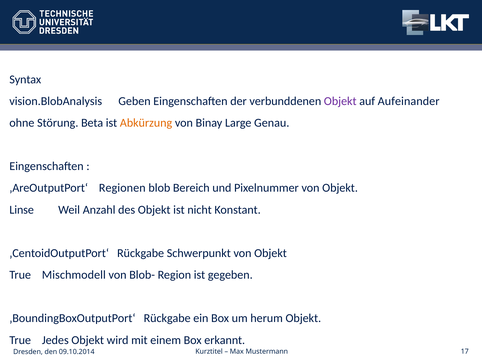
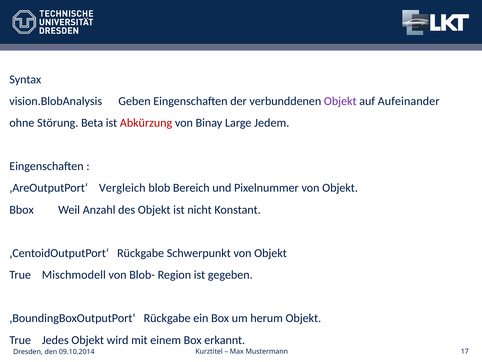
Abkürzung colour: orange -> red (146, 123)
Genau: Genau -> Jedem (272, 123)
Regionen: Regionen -> Vergleich (122, 188)
Linse: Linse -> Bbox (22, 209)
